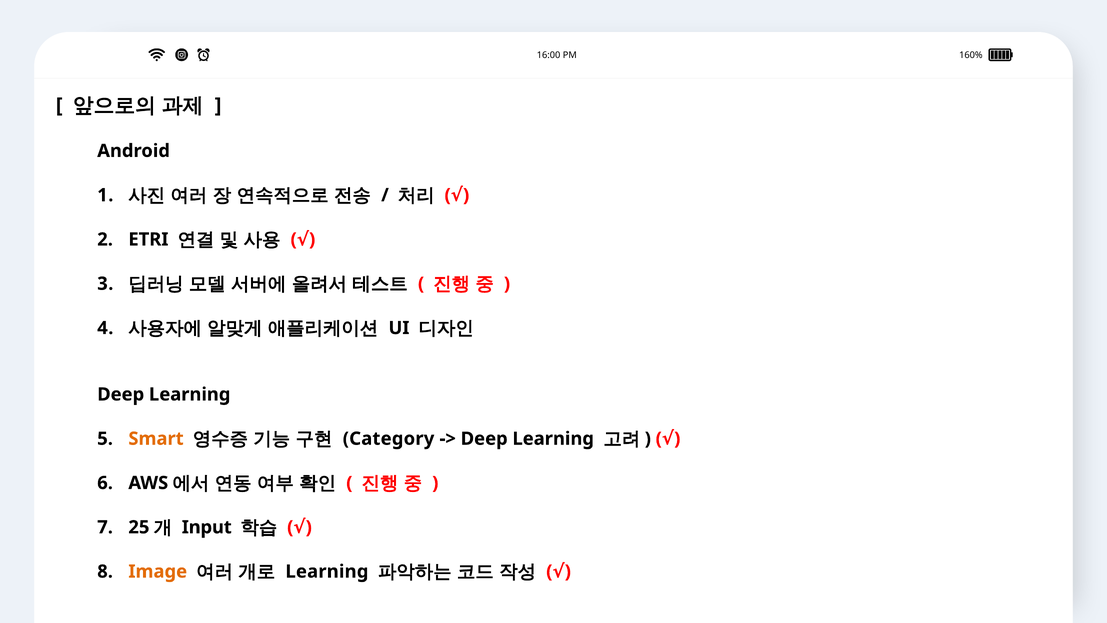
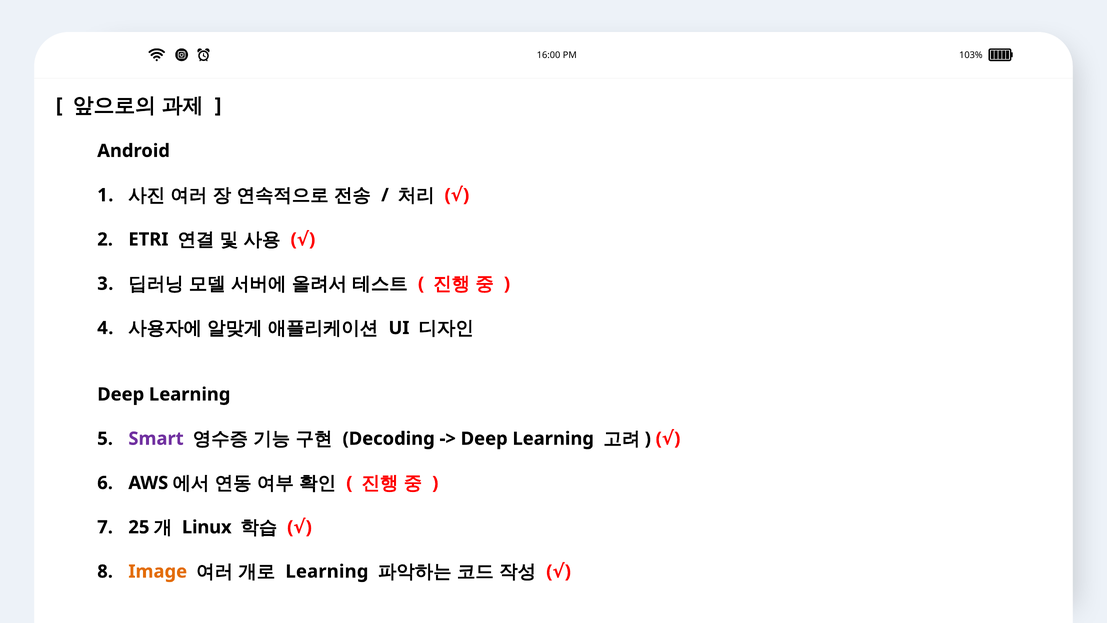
160%: 160% -> 103% (971, 55)
Smart colour: orange -> purple (156, 438)
Category: Category -> Decoding (389, 438)
Input: Input -> Linux (207, 527)
